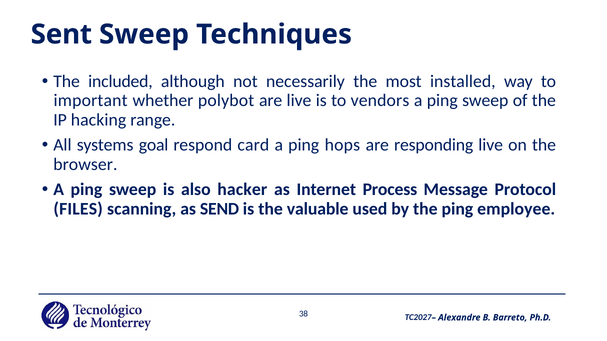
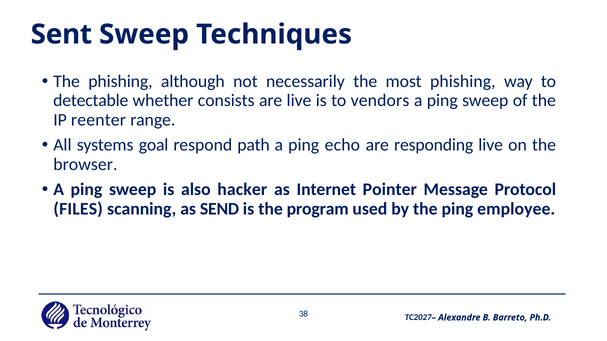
The included: included -> phishing (120, 82)
most installed: installed -> phishing (463, 82)
important: important -> detectable (91, 101)
polybot: polybot -> consists (226, 101)
hacking: hacking -> reenter (98, 120)
card: card -> path (254, 145)
hops: hops -> echo (342, 145)
Process: Process -> Pointer (390, 190)
valuable: valuable -> program (318, 209)
